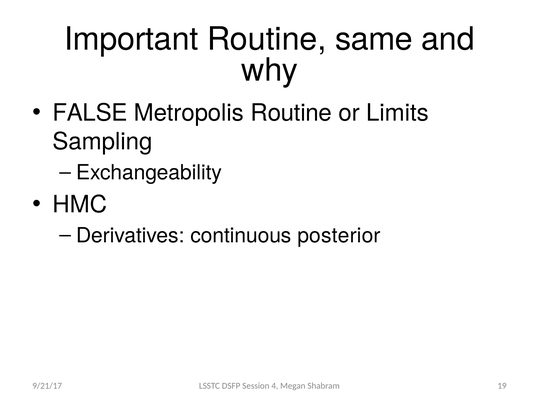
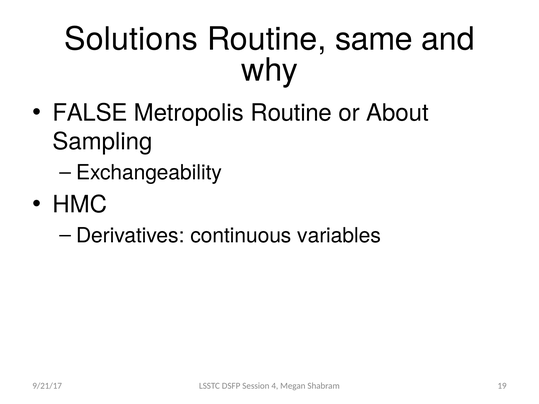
Important: Important -> Solutions (131, 39)
Limits: Limits -> About (398, 113)
posterior: posterior -> variables (339, 236)
